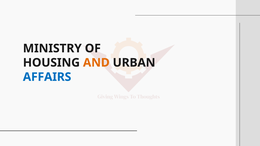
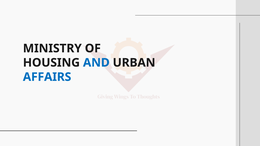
AND colour: orange -> blue (96, 63)
